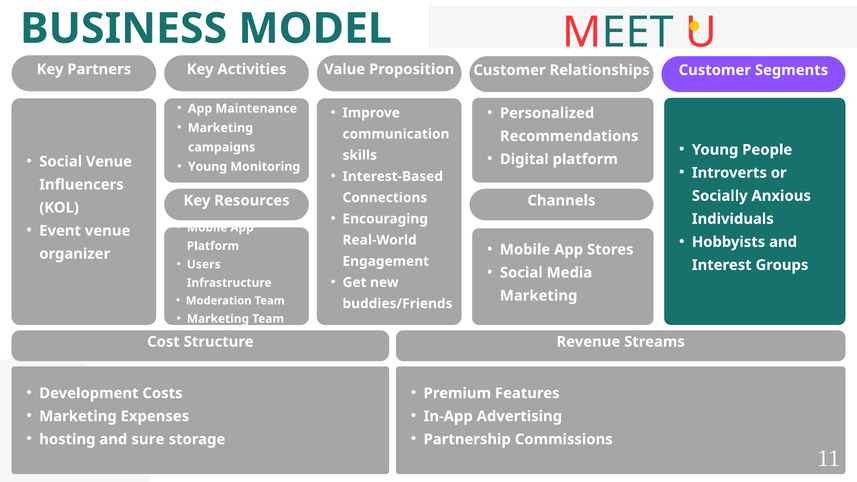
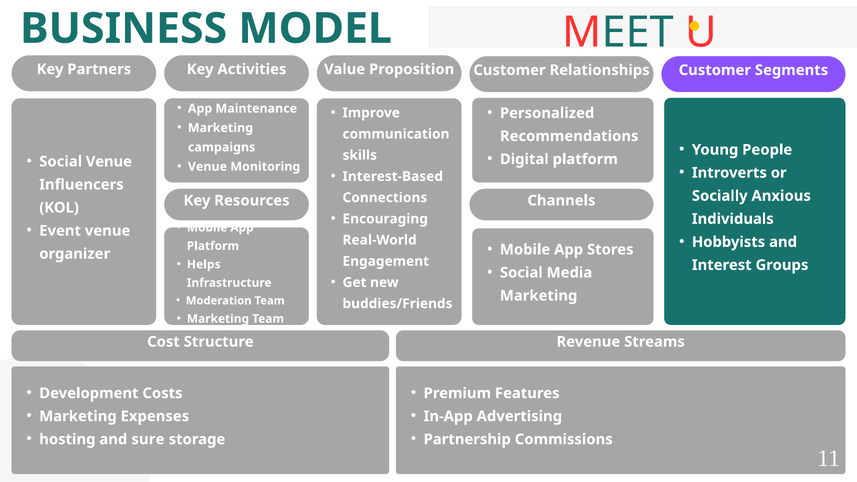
Young: Young -> Venue (207, 167)
Users: Users -> Helps (204, 264)
